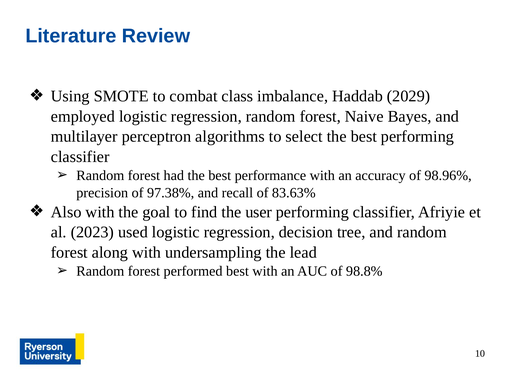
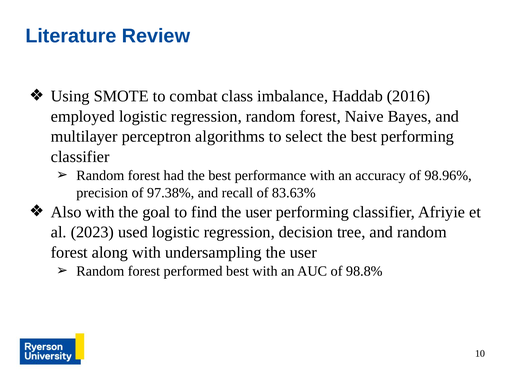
2029: 2029 -> 2016 (409, 96)
undersampling the lead: lead -> user (303, 252)
